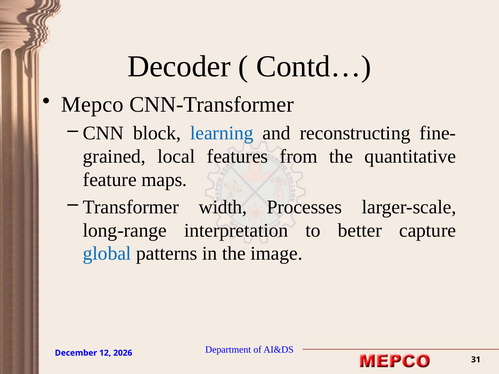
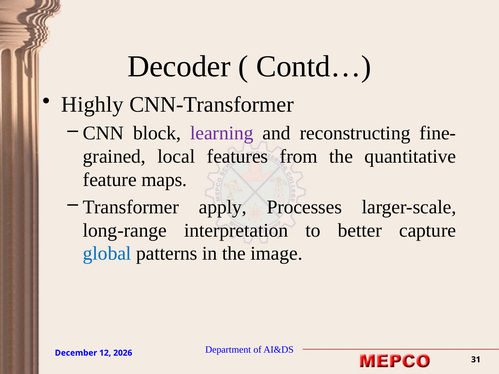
Mepco: Mepco -> Highly (92, 105)
learning colour: blue -> purple (222, 133)
width: width -> apply (223, 207)
